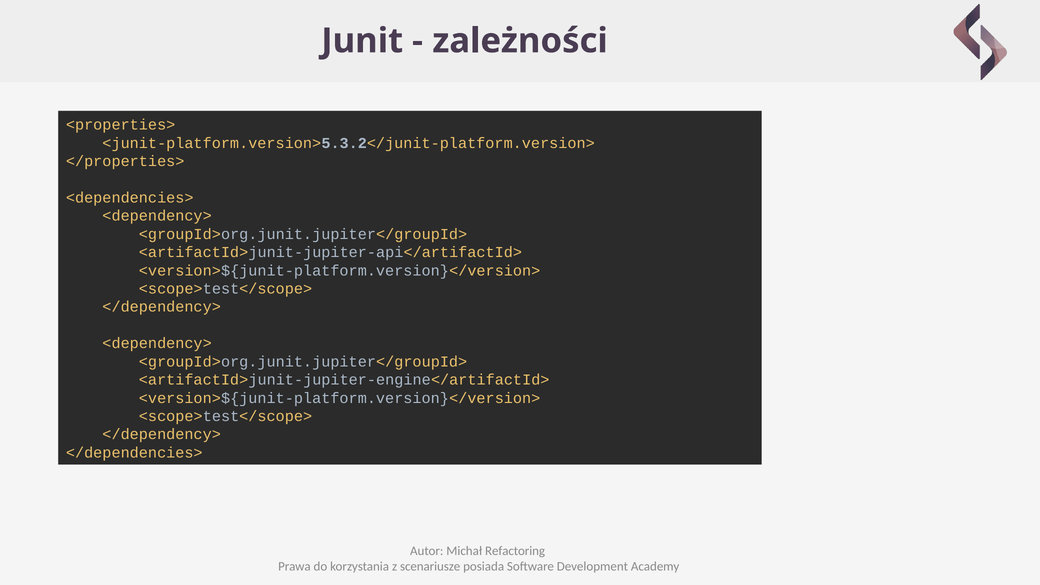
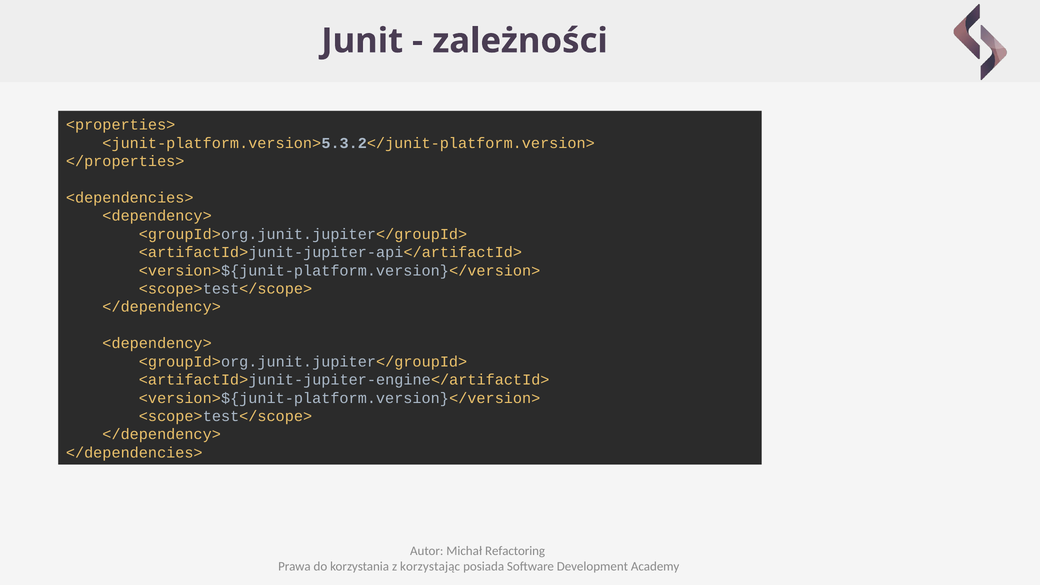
scenariusze: scenariusze -> korzystając (430, 566)
